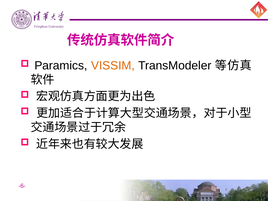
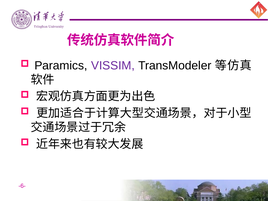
VISSIM colour: orange -> purple (113, 65)
